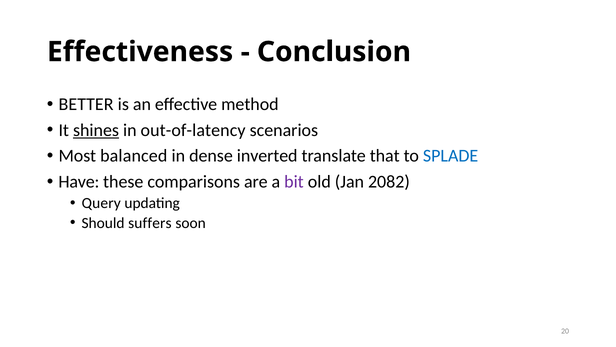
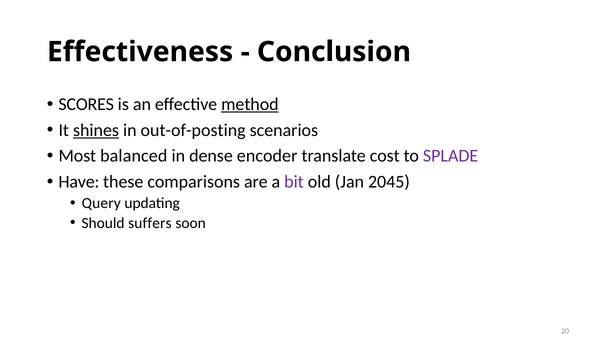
BETTER: BETTER -> SCORES (86, 104)
method underline: none -> present (250, 104)
out-of-latency: out-of-latency -> out-of-posting (193, 130)
inverted: inverted -> encoder (267, 156)
that: that -> cost (385, 156)
SPLADE colour: blue -> purple (451, 156)
2082: 2082 -> 2045 (389, 182)
